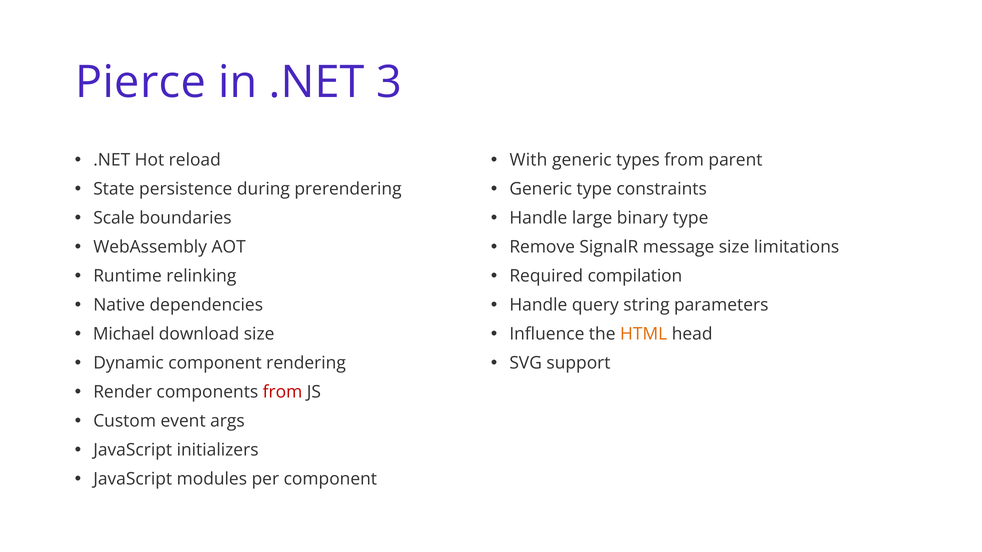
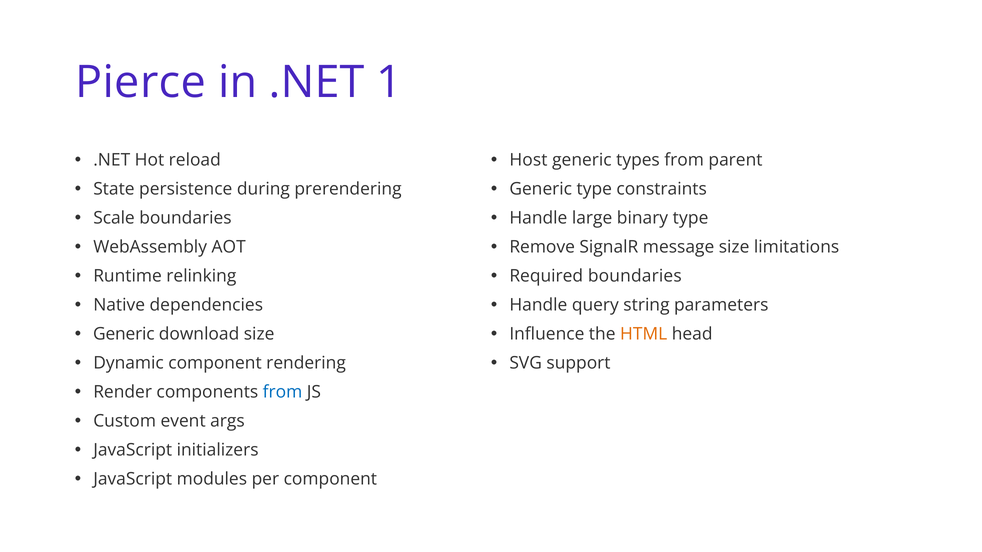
3: 3 -> 1 (389, 82)
With: With -> Host (528, 160)
Required compilation: compilation -> boundaries (635, 276)
Michael: Michael -> Generic (124, 334)
from colour: red -> blue (283, 392)
